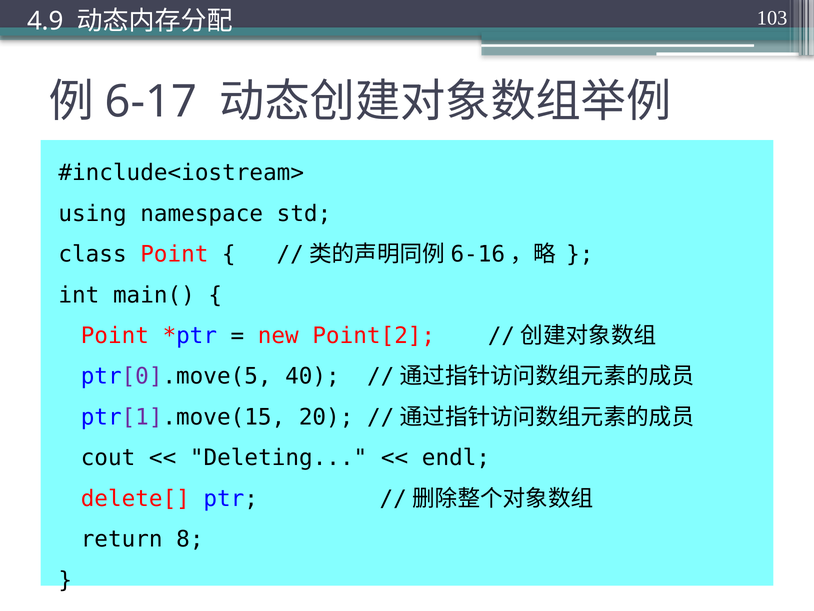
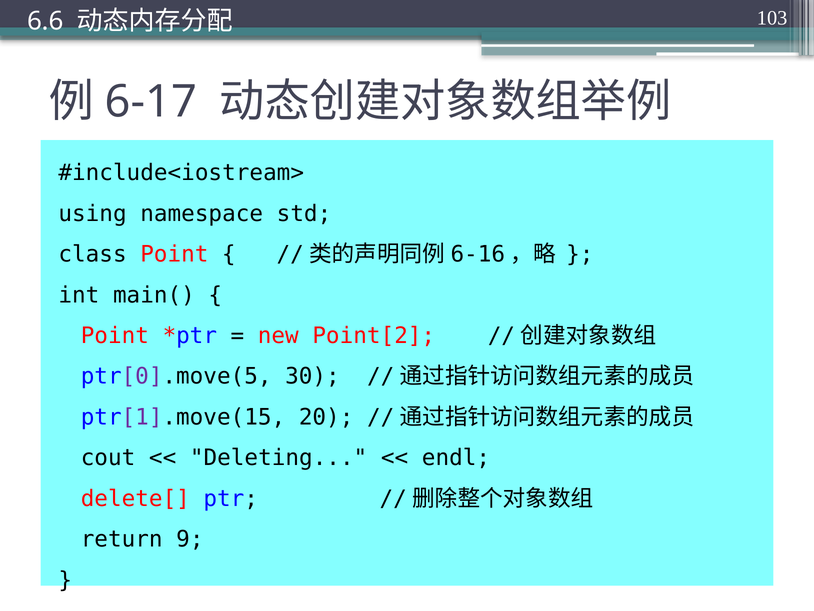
4.9: 4.9 -> 6.6 (45, 21)
40: 40 -> 30 (312, 376)
8: 8 -> 9 (190, 539)
